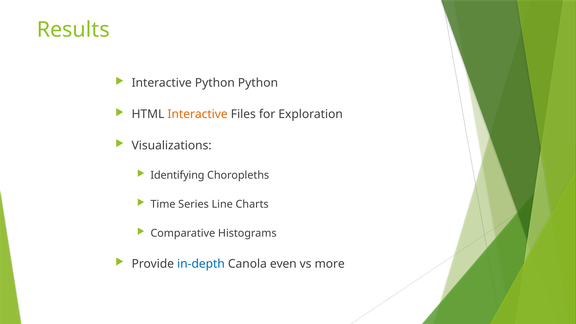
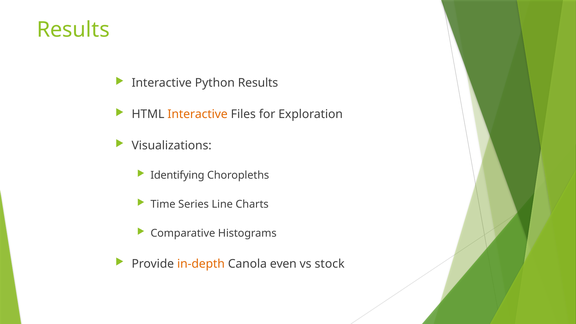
Python Python: Python -> Results (258, 83)
in-depth colour: blue -> orange (201, 264)
more: more -> stock (330, 264)
